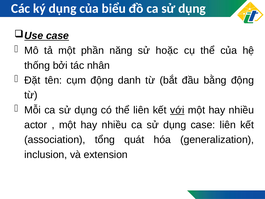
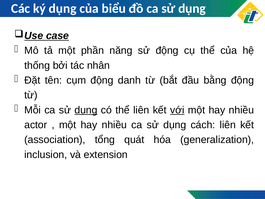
sử hoặc: hoặc -> động (167, 51)
dụng underline: none -> present (86, 110)
dụng case: case -> cách (203, 125)
